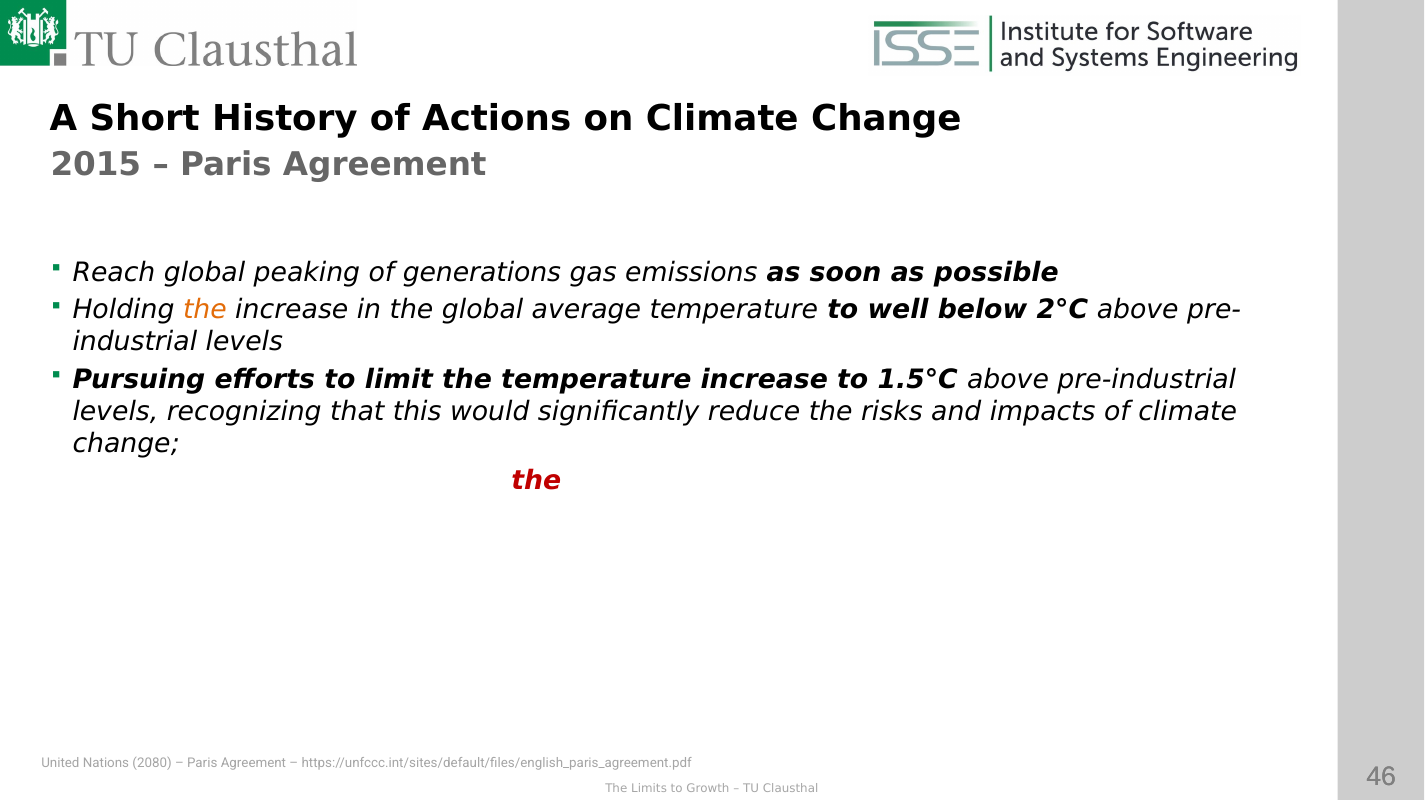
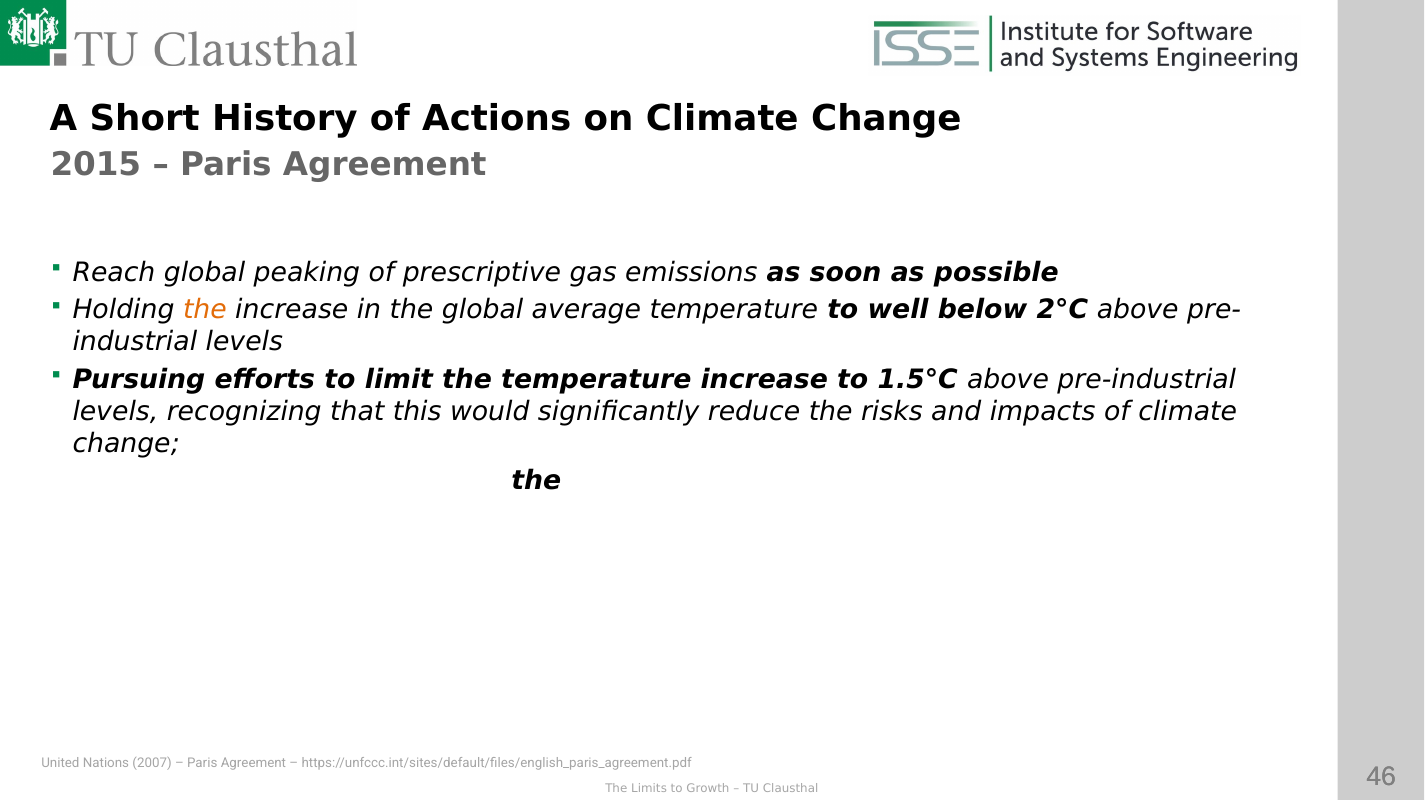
generations: generations -> prescriptive (482, 273)
the colour: red -> black (536, 481)
2080: 2080 -> 2007 (152, 764)
